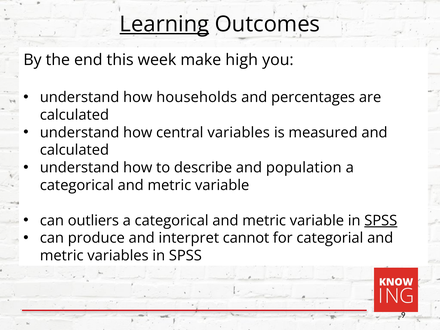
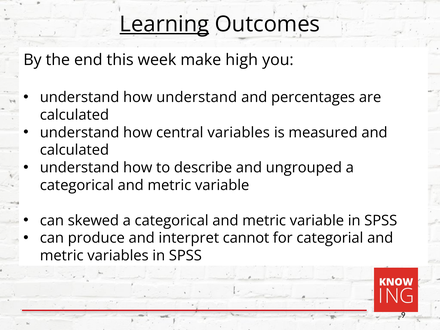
how households: households -> understand (197, 97)
population: population -> ungrouped (304, 168)
outliers: outliers -> skewed (93, 221)
SPSS underline: present -> none (381, 221)
